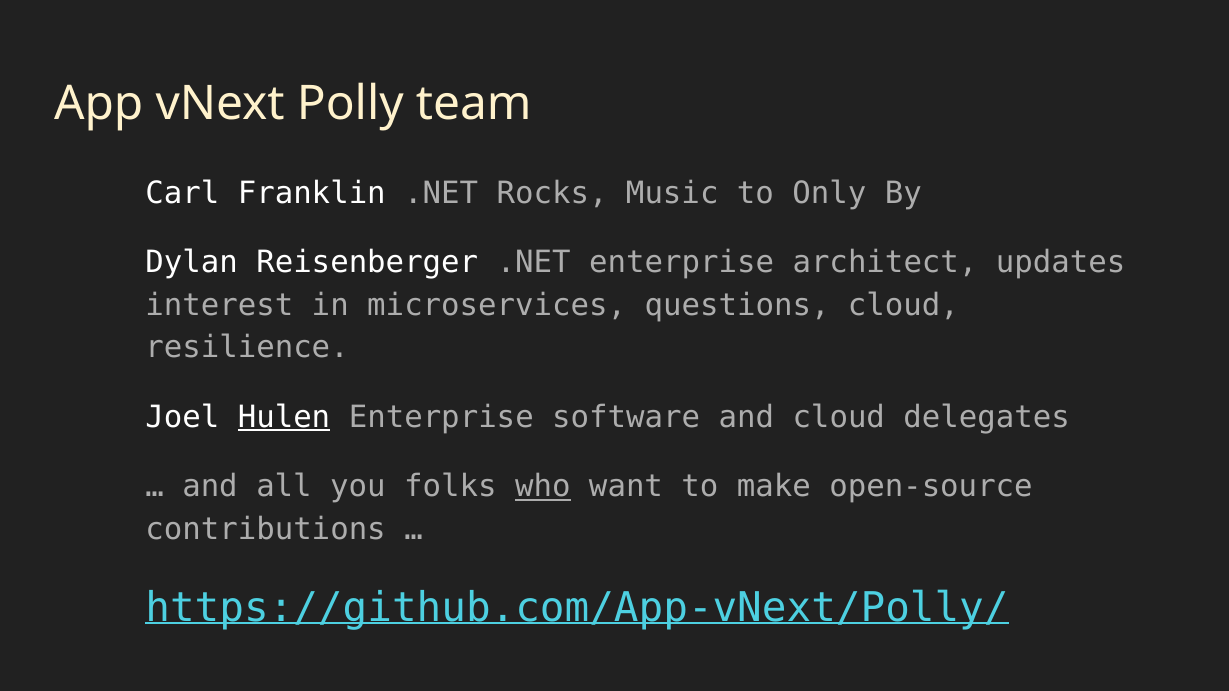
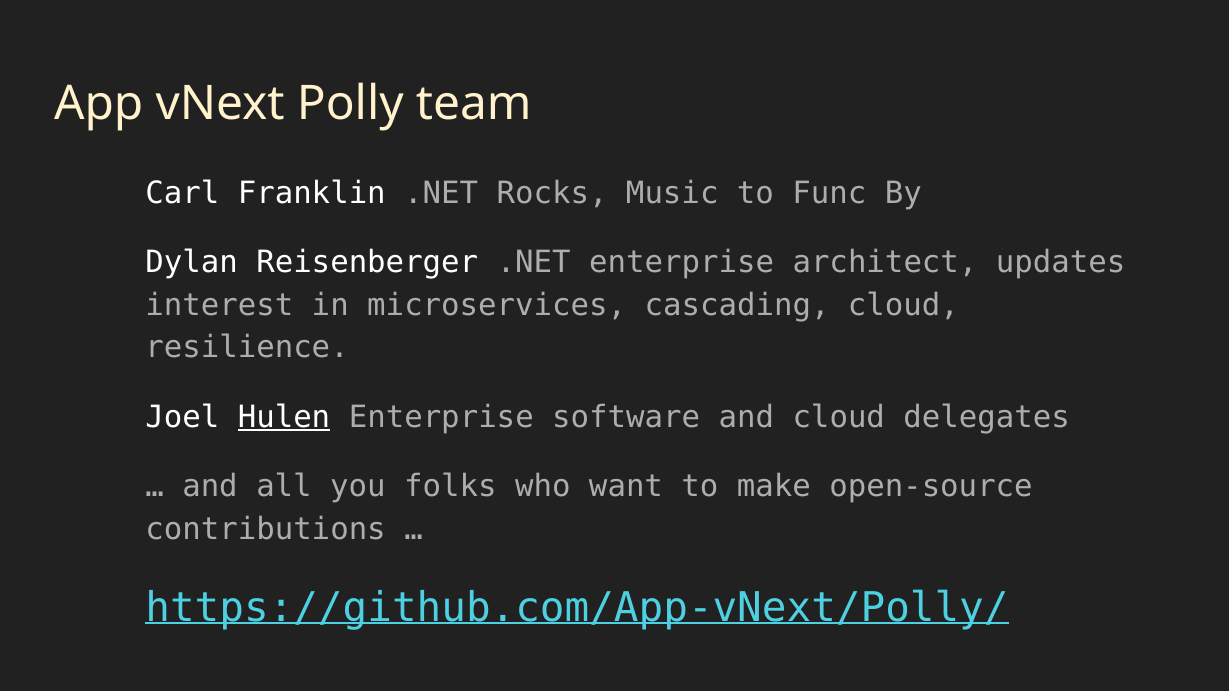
Only: Only -> Func (829, 193)
questions: questions -> cascading (737, 305)
who underline: present -> none (543, 487)
